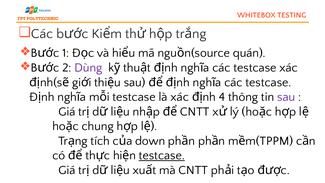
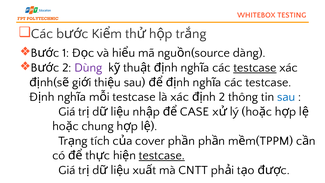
quán: quán -> dàng (249, 53)
testcase underline: none -> present (255, 68)
4: 4 -> 2 (222, 97)
sau colour: purple -> blue (286, 97)
CNTT: CNTT -> CASE (195, 111)
down: down -> cover (150, 141)
